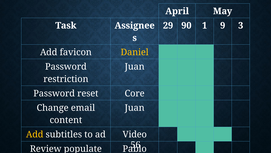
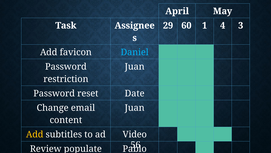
90: 90 -> 60 (186, 25)
9: 9 -> 4 (223, 25)
Daniel colour: yellow -> light blue (135, 52)
Core: Core -> Date (135, 93)
